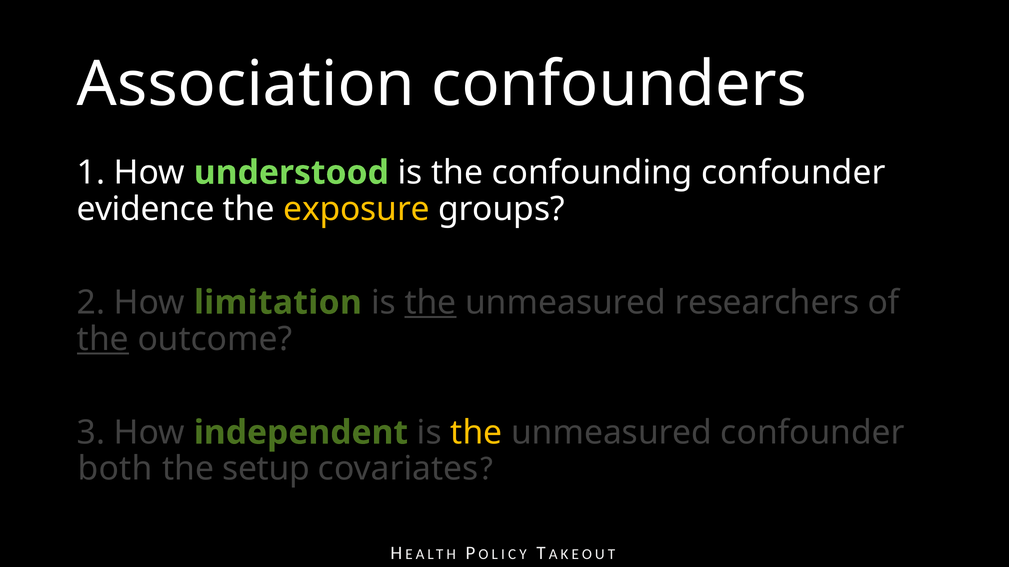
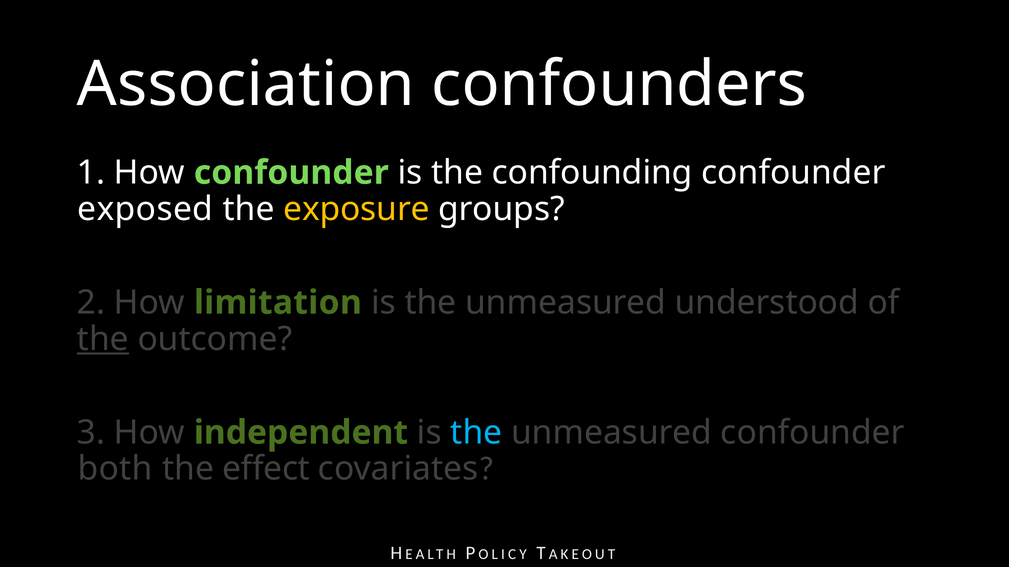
How understood: understood -> confounder (291, 173)
evidence: evidence -> exposed (145, 209)
the underline: present -> none (430, 303)
researchers: researchers -> understood (767, 303)
the colour: yellow -> light blue (476, 433)
setup: setup -> effect (266, 469)
